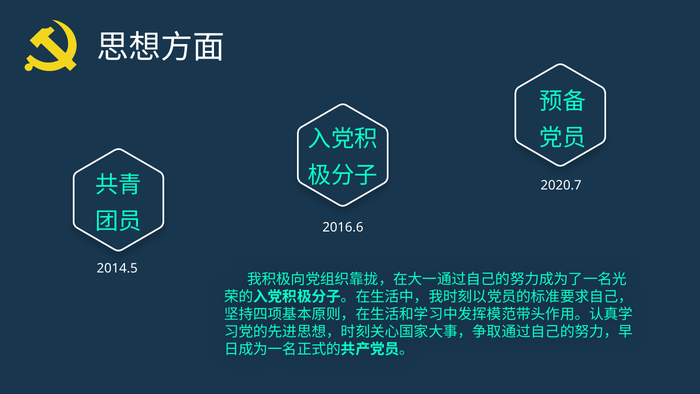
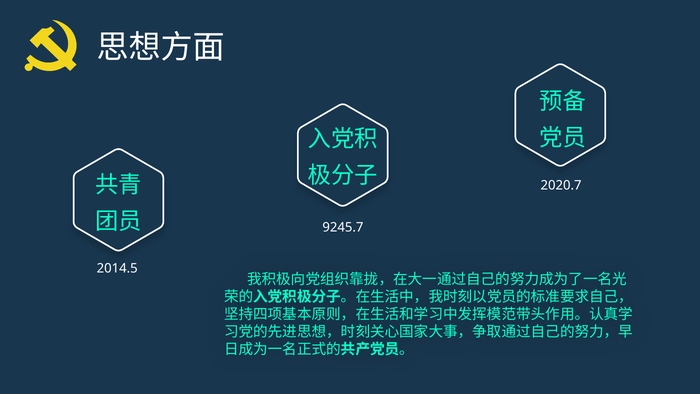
2016.6: 2016.6 -> 9245.7 (343, 227)
